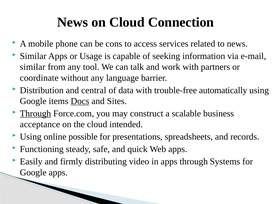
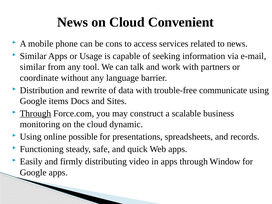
Connection: Connection -> Convenient (181, 22)
central: central -> rewrite (94, 90)
automatically: automatically -> communicate (223, 90)
Docs underline: present -> none (80, 101)
acceptance: acceptance -> monitoring (40, 124)
intended: intended -> dynamic (126, 124)
Systems: Systems -> Window (225, 162)
